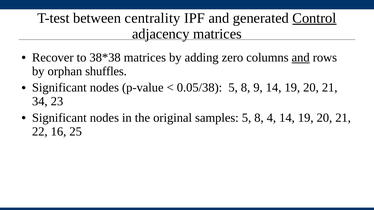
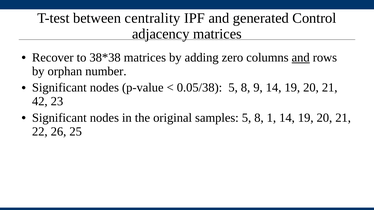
Control underline: present -> none (314, 18)
shuffles: shuffles -> number (106, 71)
34: 34 -> 42 (40, 102)
4: 4 -> 1 (271, 118)
16: 16 -> 26 (58, 132)
